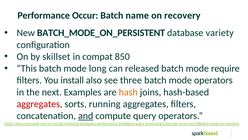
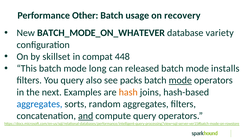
Occur: Occur -> Other (85, 15)
name: name -> usage (137, 15)
BATCH_MODE_ON_PERSISTENT: BATCH_MODE_ON_PERSISTENT -> BATCH_MODE_ON_WHATEVER (101, 33)
850: 850 -> 448 (122, 56)
require: require -> installs (225, 68)
You install: install -> query (72, 80)
three: three -> packs (131, 80)
mode underline: none -> present (180, 80)
aggregates colour: red -> blue (40, 104)
running: running -> random (105, 104)
